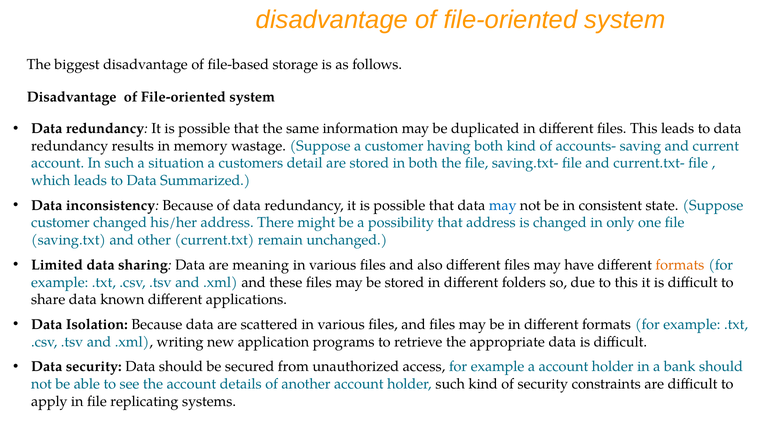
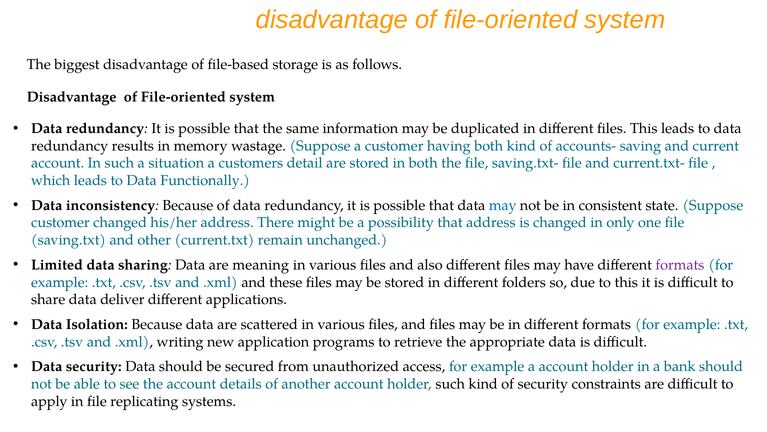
Summarized: Summarized -> Functionally (205, 180)
formats colour: orange -> purple (680, 265)
known: known -> deliver (122, 299)
